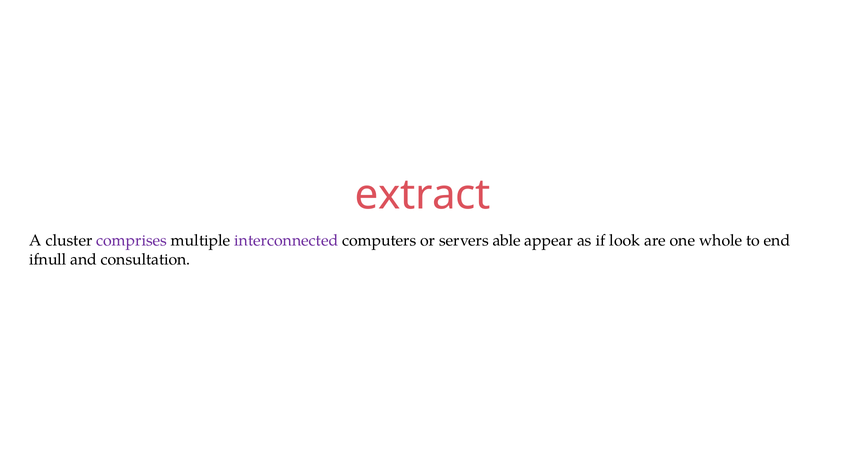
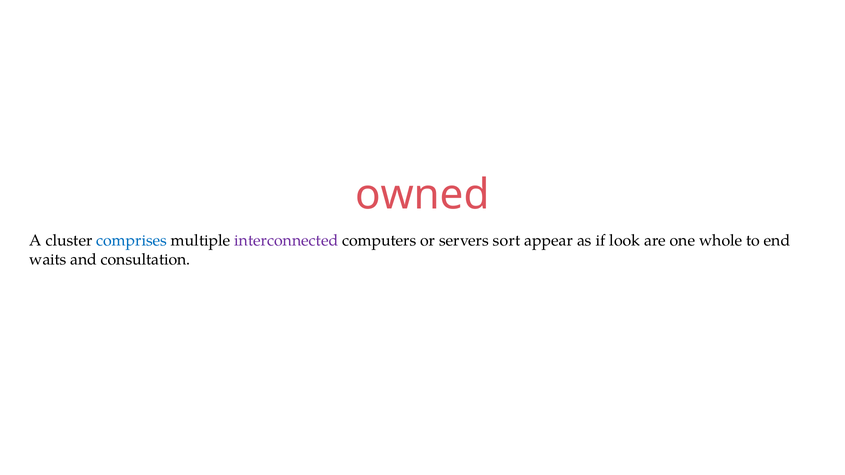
extract: extract -> owned (422, 195)
comprises colour: purple -> blue (132, 241)
able: able -> sort (507, 241)
ifnull: ifnull -> waits (48, 260)
